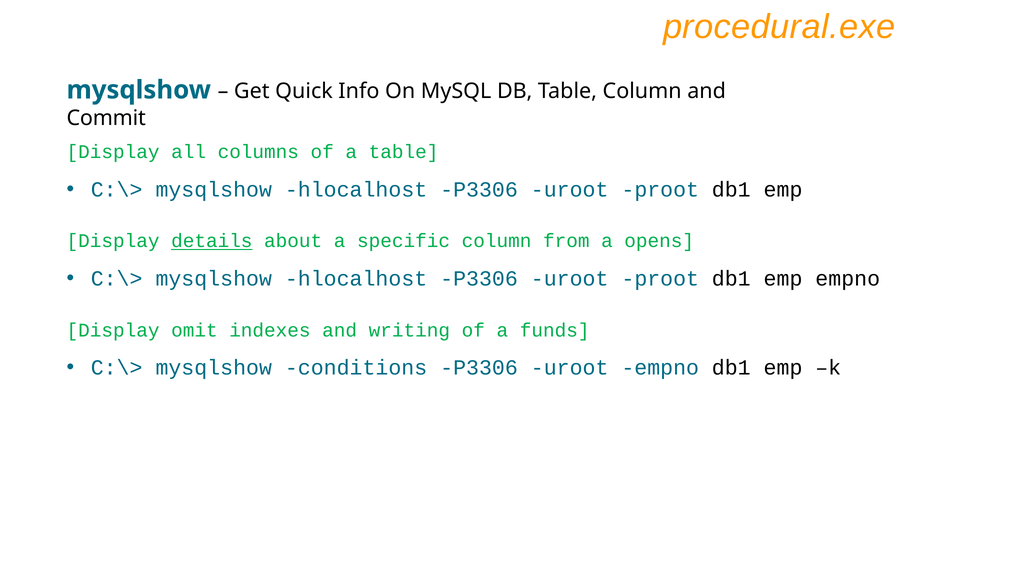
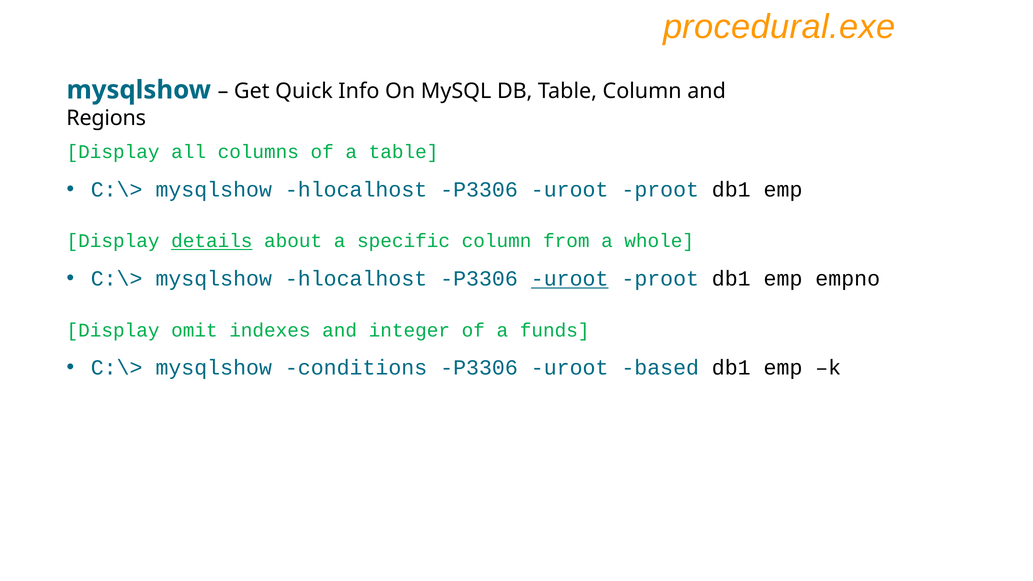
Commit: Commit -> Regions (106, 118)
opens: opens -> whole (659, 241)
uroot underline: none -> present (570, 279)
writing: writing -> integer (409, 330)
uroot empno: empno -> based (660, 368)
